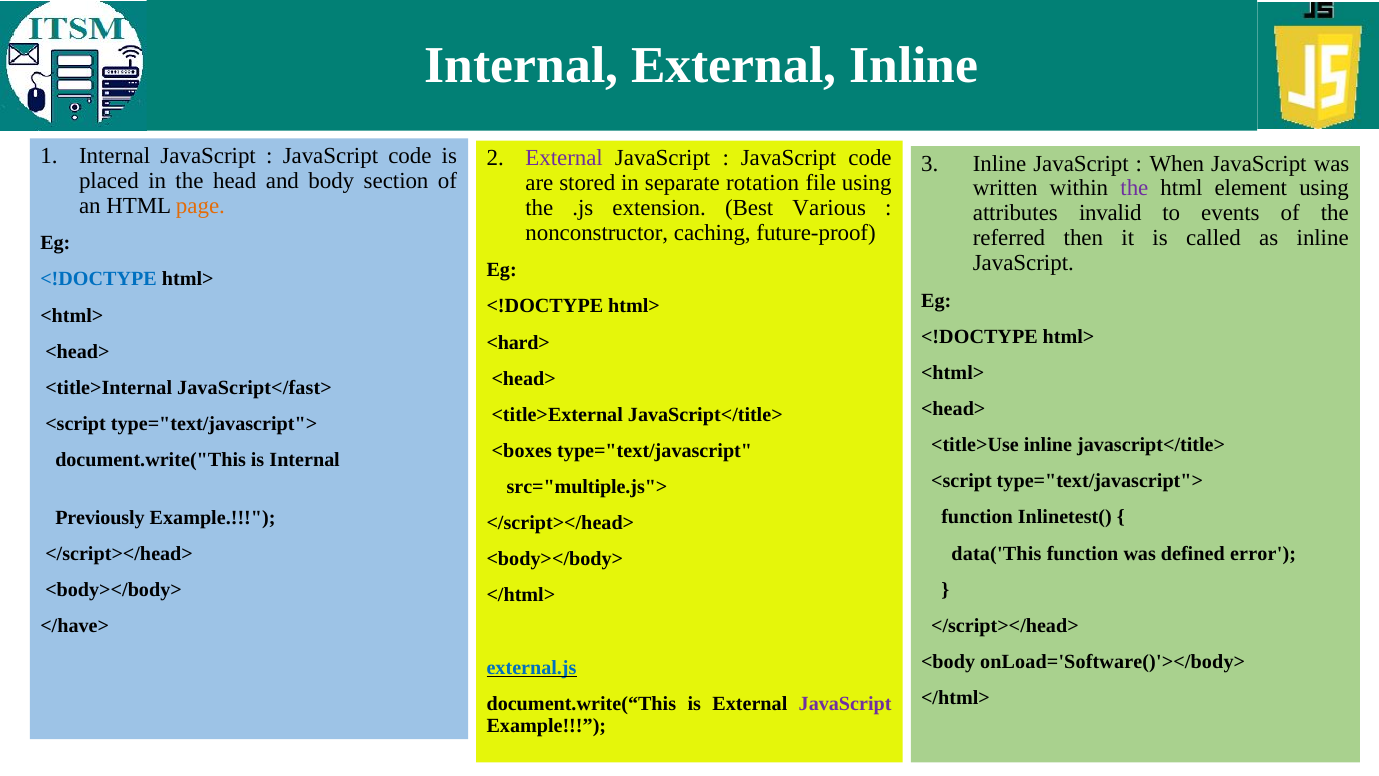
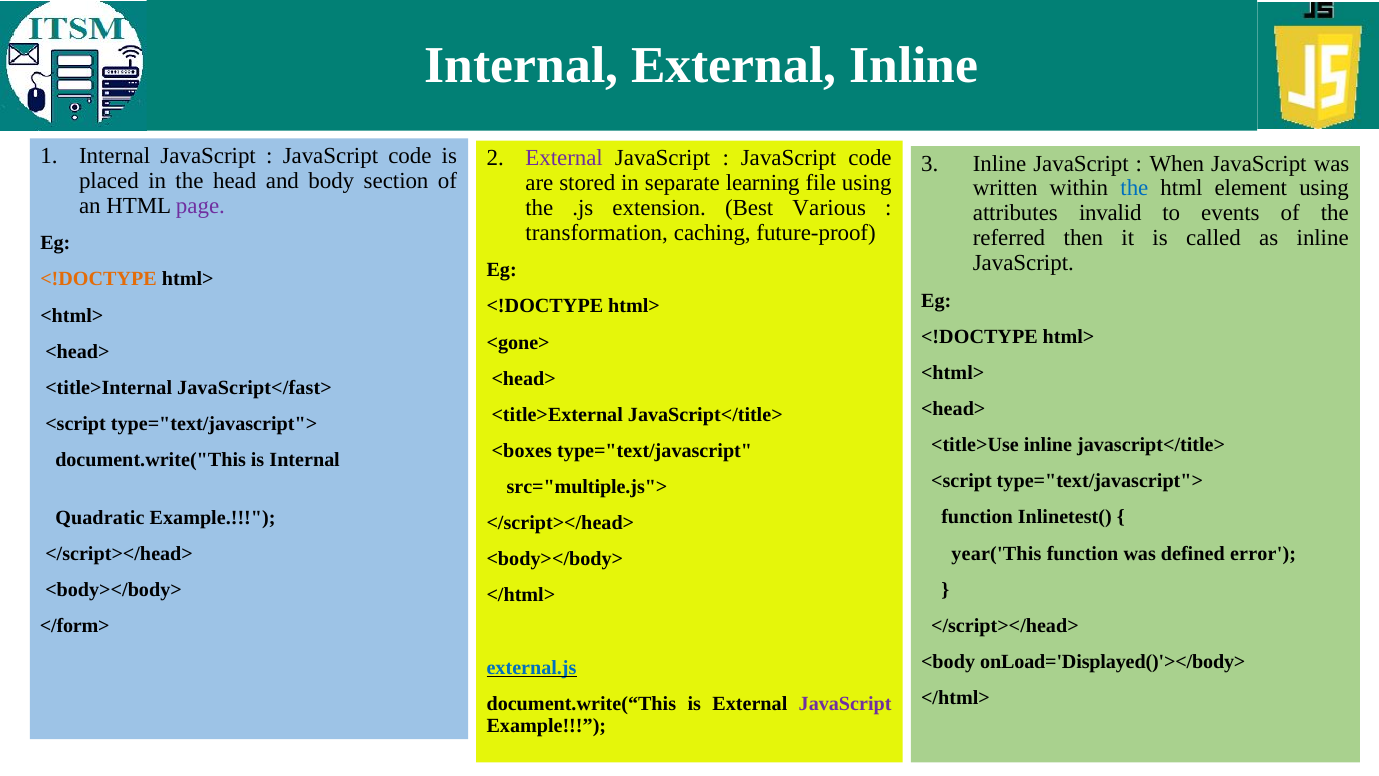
rotation: rotation -> learning (763, 183)
the colour: purple -> blue (1134, 188)
page colour: orange -> purple (200, 205)
nonconstructor: nonconstructor -> transformation (597, 232)
<!DOCTYPE colour: blue -> orange (99, 279)
<hard>: <hard> -> <gone> (518, 342)
Previously: Previously -> Quadratic (100, 518)
data('This: data('This -> year('This (996, 553)
</have>: </have> -> </form> (75, 626)
onLoad='Software()'></body>: onLoad='Software()'></body> -> onLoad='Displayed()'></body> (1113, 662)
